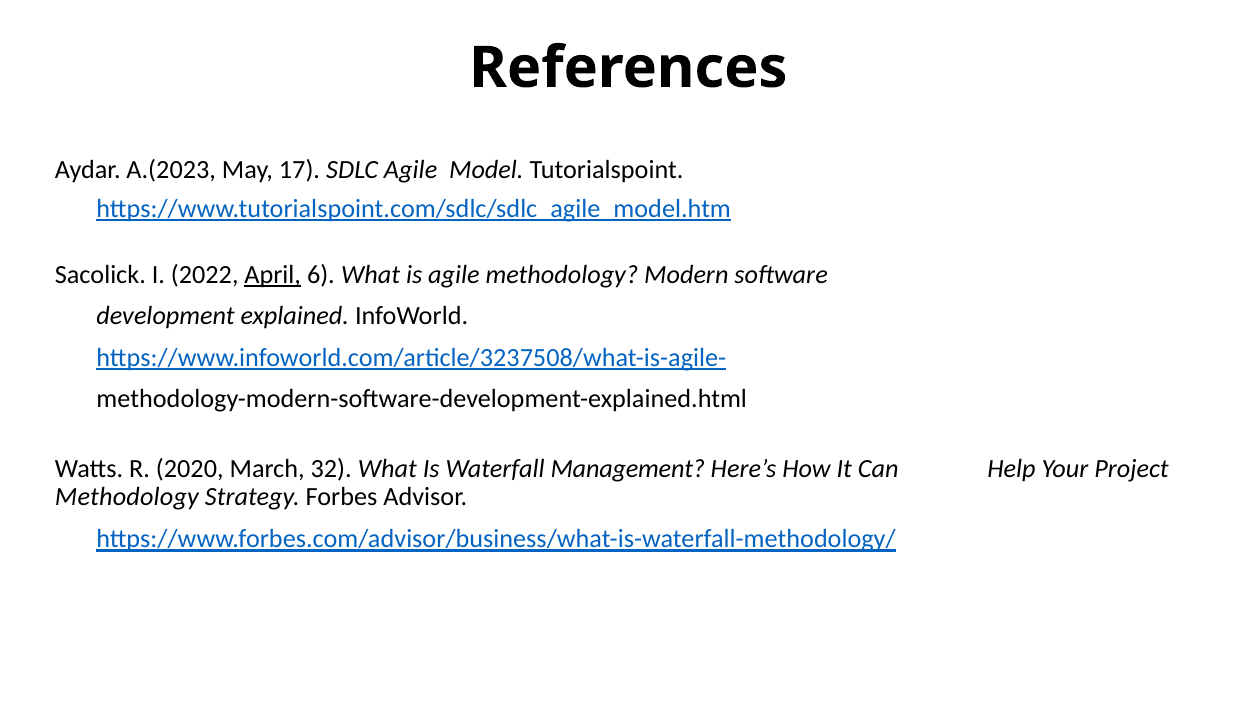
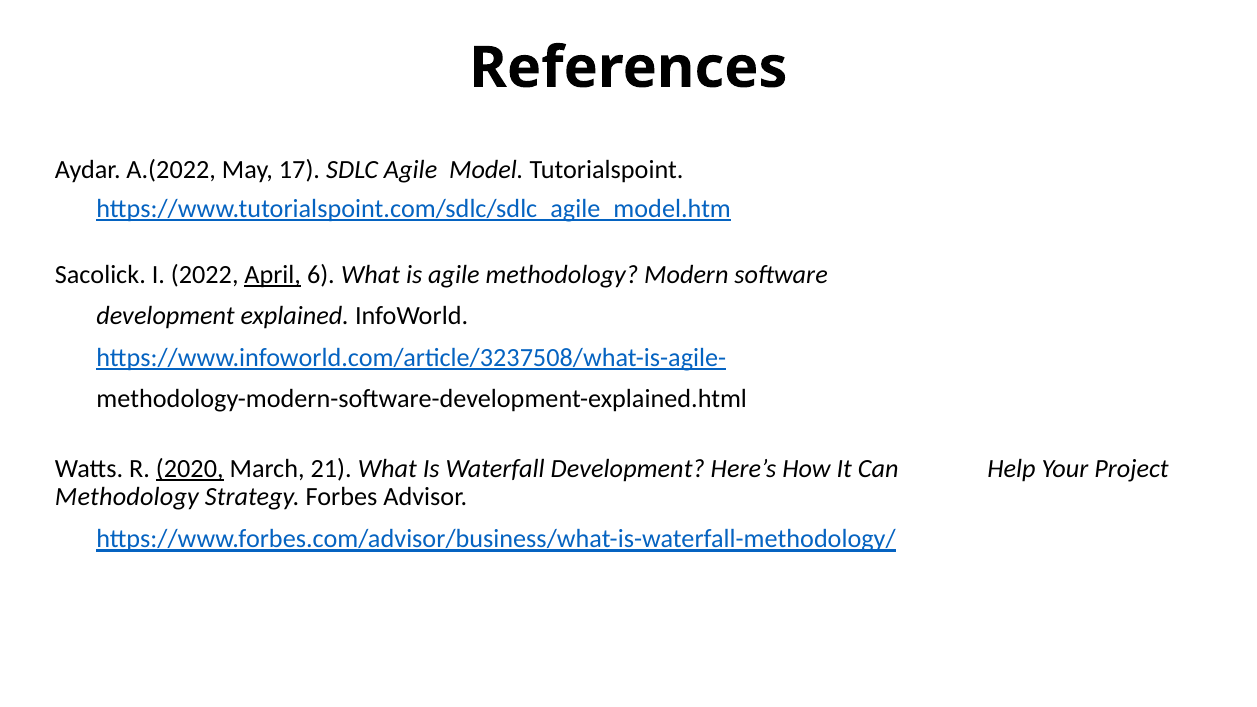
A.(2023: A.(2023 -> A.(2022 (171, 170)
2020 underline: none -> present (190, 469)
32: 32 -> 21 (331, 469)
Waterfall Management: Management -> Development (628, 469)
